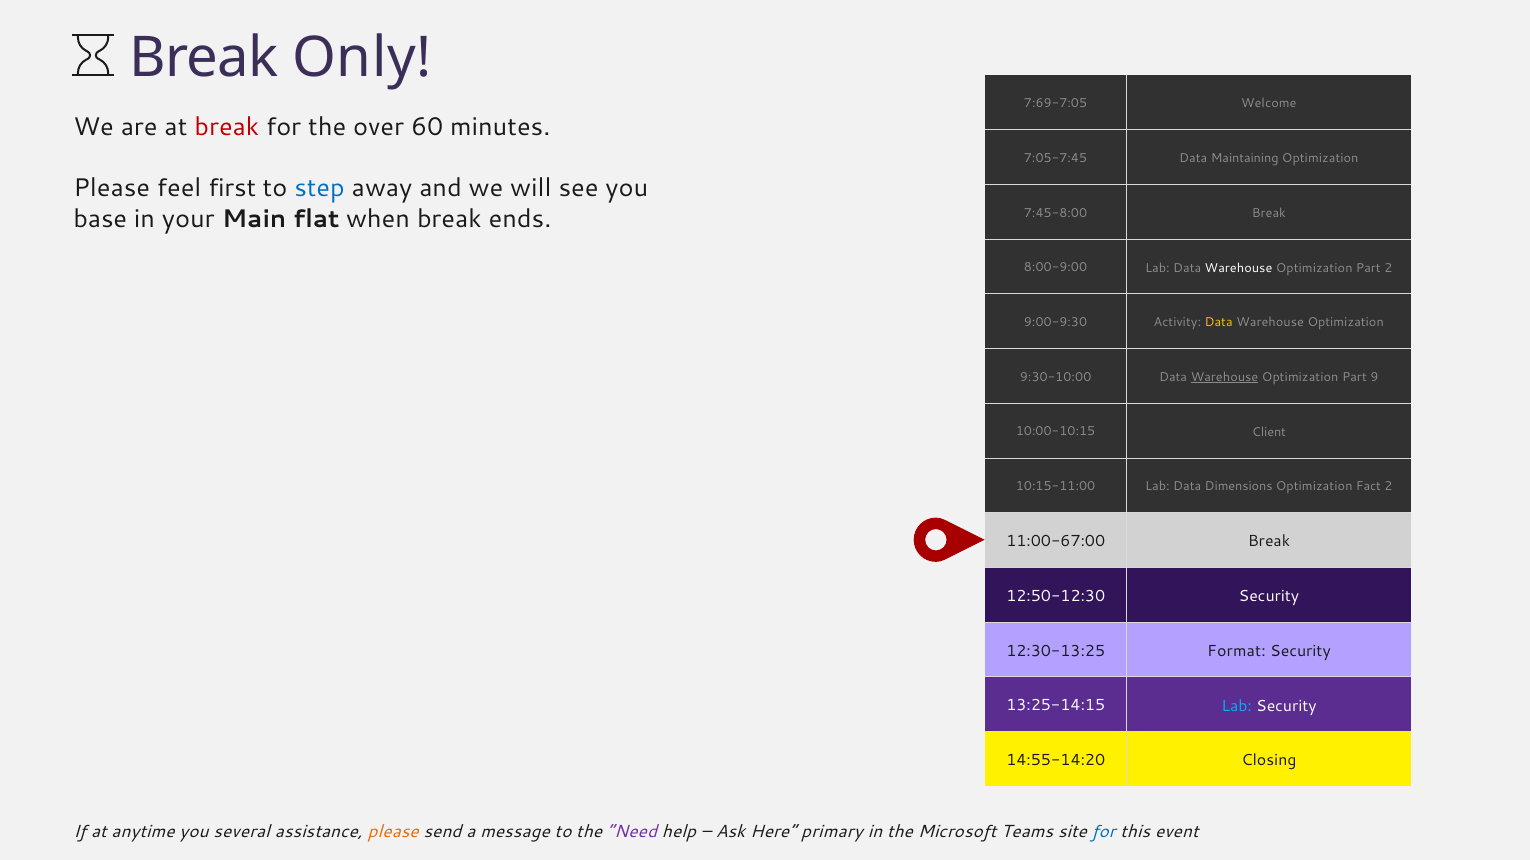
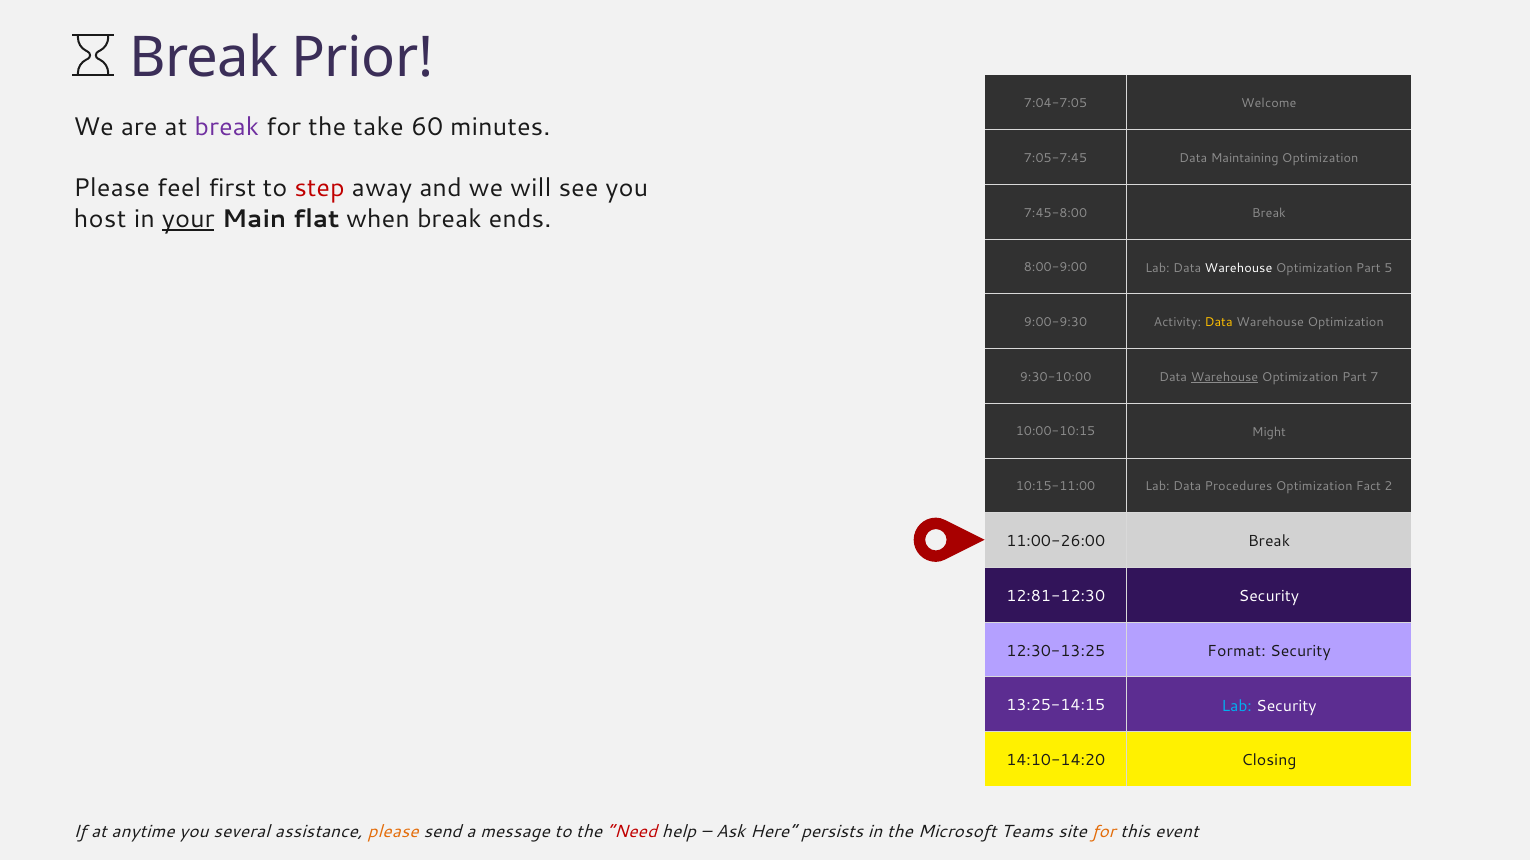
Only: Only -> Prior (362, 58)
7:69-7:05: 7:69-7:05 -> 7:04-7:05 (1056, 103)
break colour: red -> purple (227, 128)
over: over -> take (378, 128)
step colour: blue -> red (320, 189)
base: base -> host (100, 219)
your underline: none -> present (188, 219)
Part 2: 2 -> 5 (1388, 268)
9: 9 -> 7 (1374, 378)
Client: Client -> Might (1269, 432)
Dimensions: Dimensions -> Procedures (1239, 487)
11:00-67:00: 11:00-67:00 -> 11:00-26:00 (1056, 542)
12:50-12:30: 12:50-12:30 -> 12:81-12:30 (1056, 597)
14:55-14:20: 14:55-14:20 -> 14:10-14:20 (1056, 761)
Need colour: purple -> red (632, 832)
primary: primary -> persists (832, 832)
for colour: blue -> orange (1104, 832)
